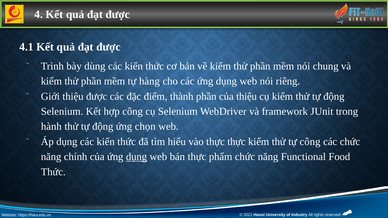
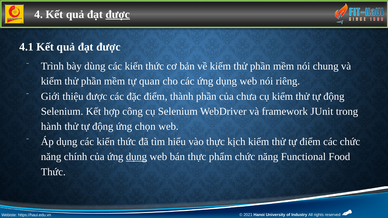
được underline: none -> present (118, 14)
hàng: hàng -> quan (149, 81)
của thiệu: thiệu -> chưa (247, 96)
thực thực: thực -> kịch (236, 142)
tự công: công -> điểm (310, 142)
